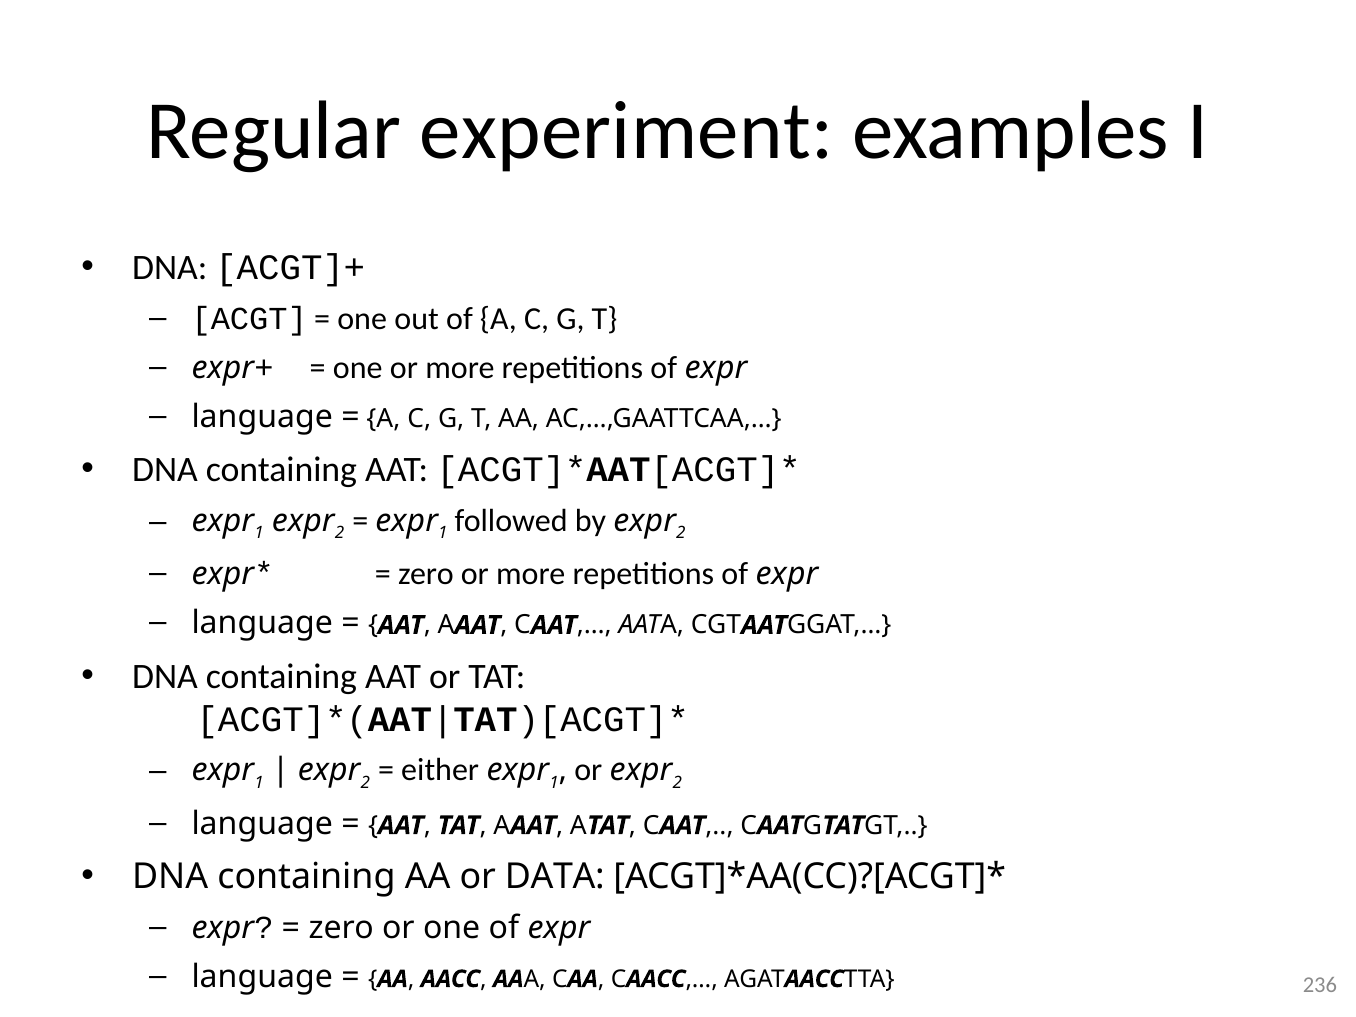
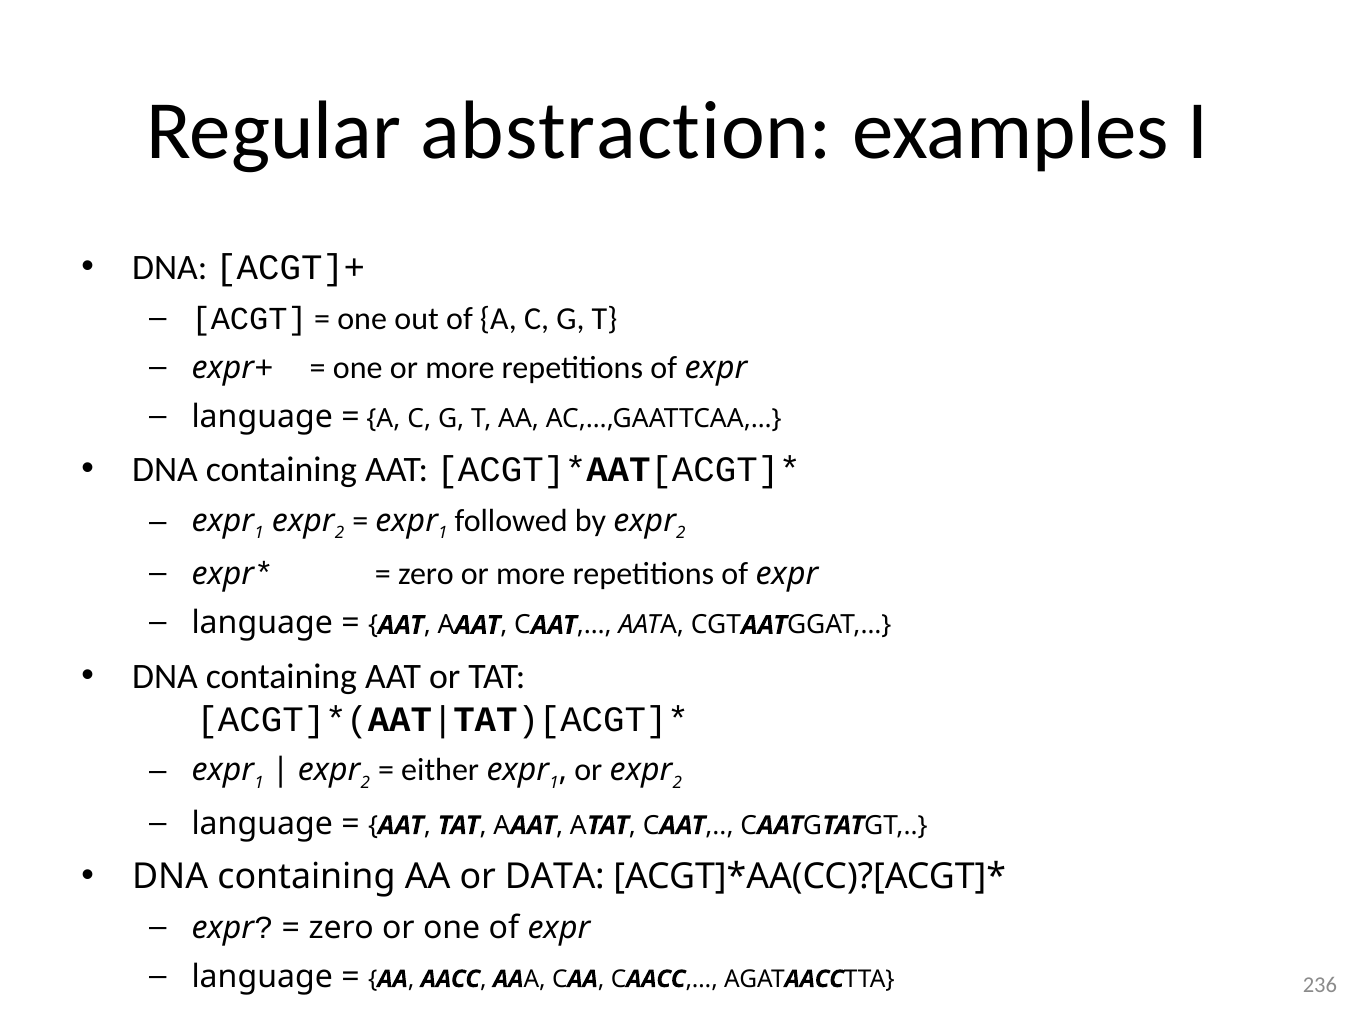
experiment: experiment -> abstraction (626, 131)
